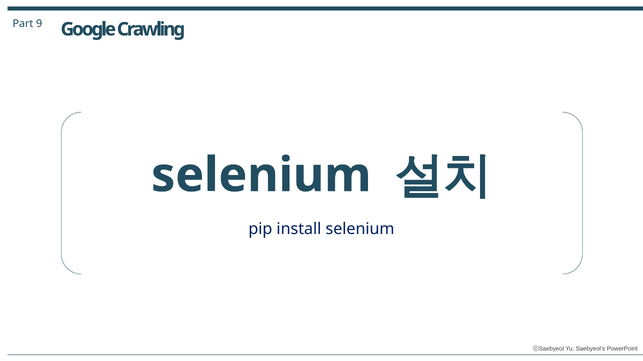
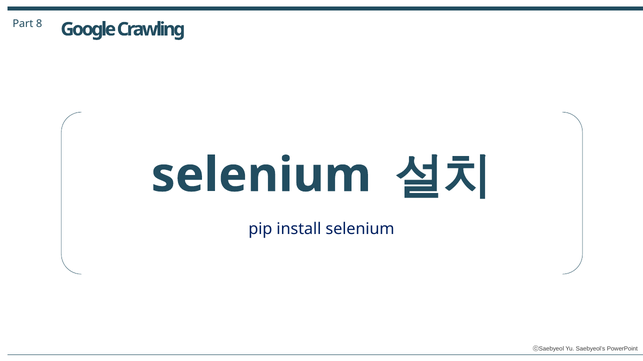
9: 9 -> 8 (39, 24)
